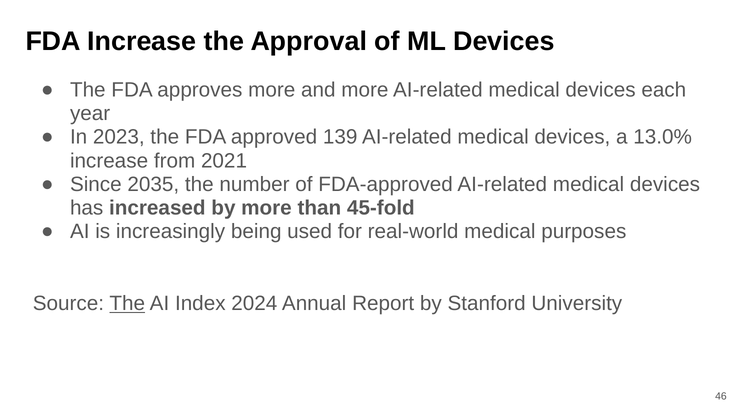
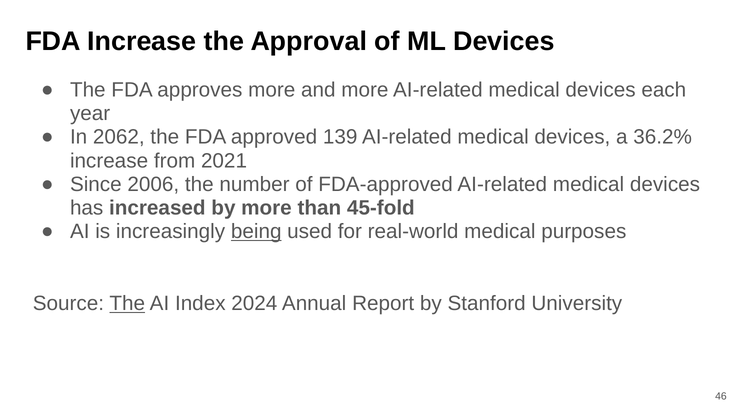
2023: 2023 -> 2062 (119, 137)
13.0%: 13.0% -> 36.2% (663, 137)
2035: 2035 -> 2006 (153, 184)
being underline: none -> present (256, 231)
